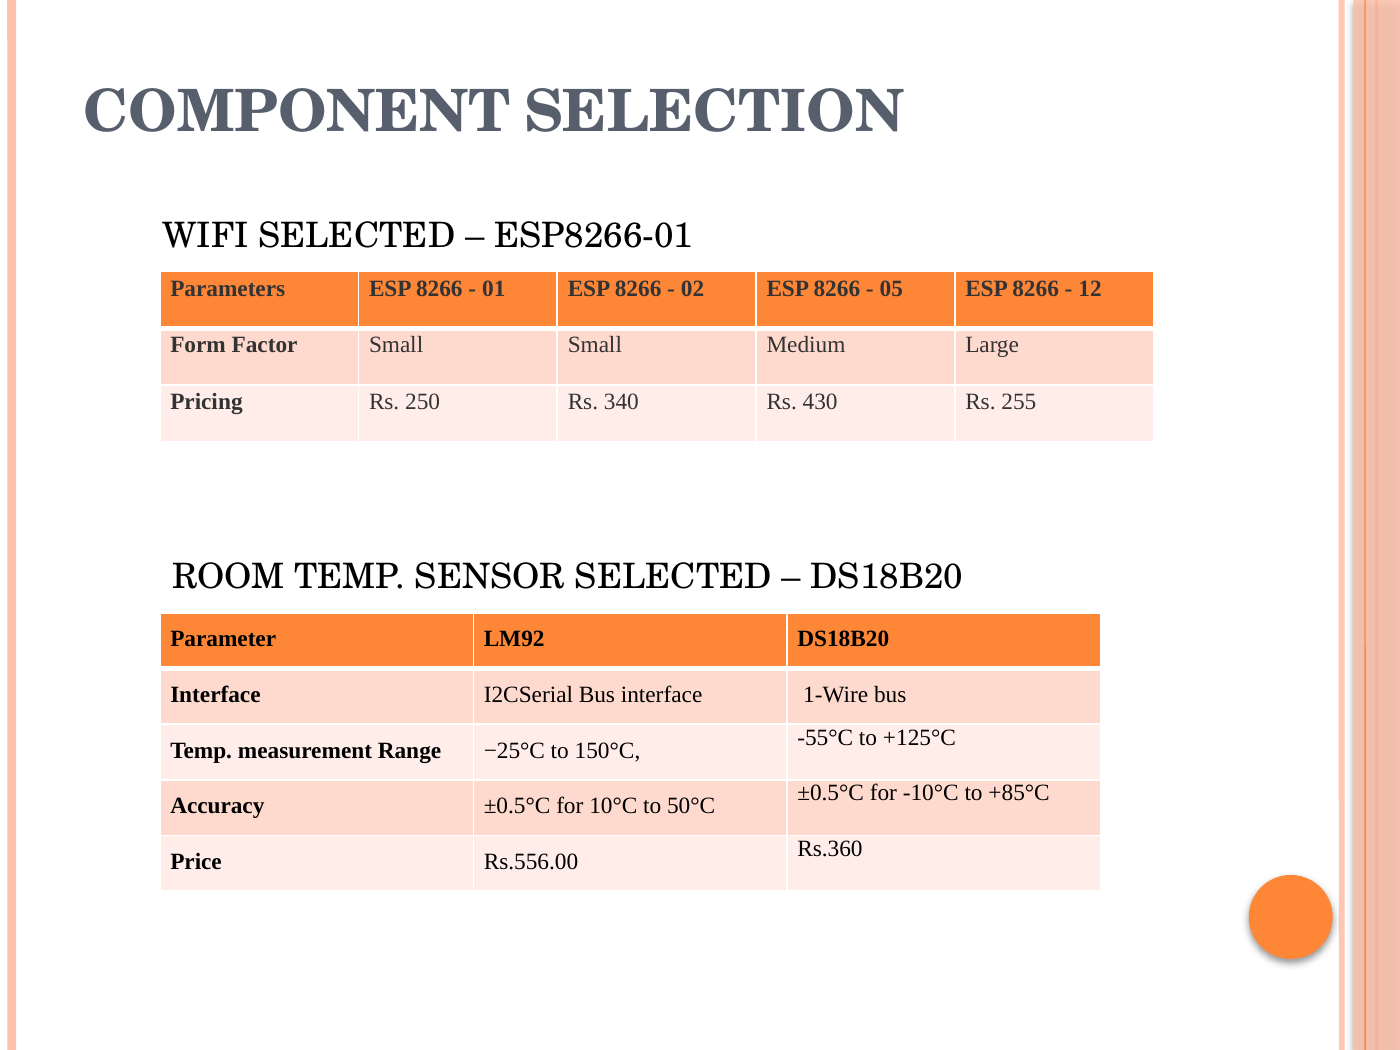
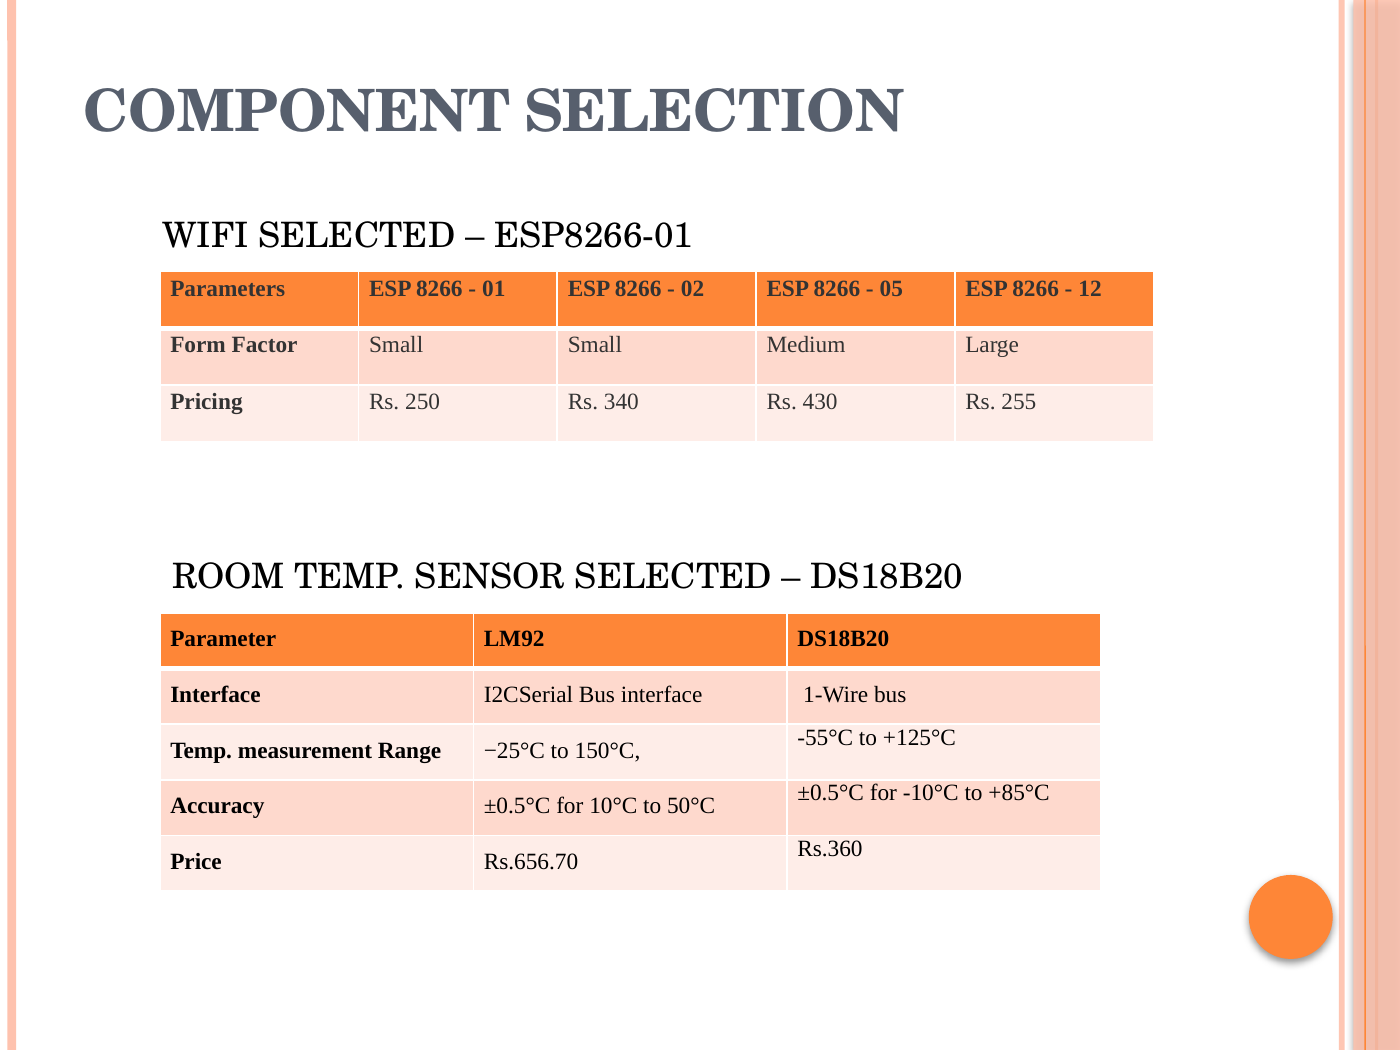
Rs.556.00: Rs.556.00 -> Rs.656.70 (531, 861)
